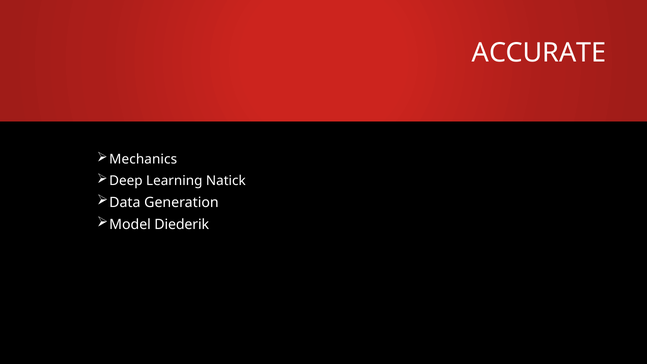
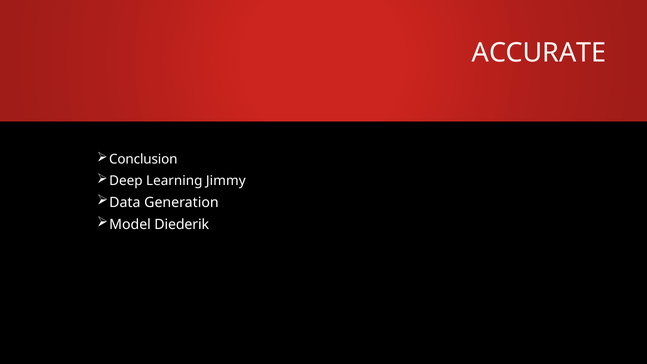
Mechanics: Mechanics -> Conclusion (143, 159)
Natick: Natick -> Jimmy (226, 181)
